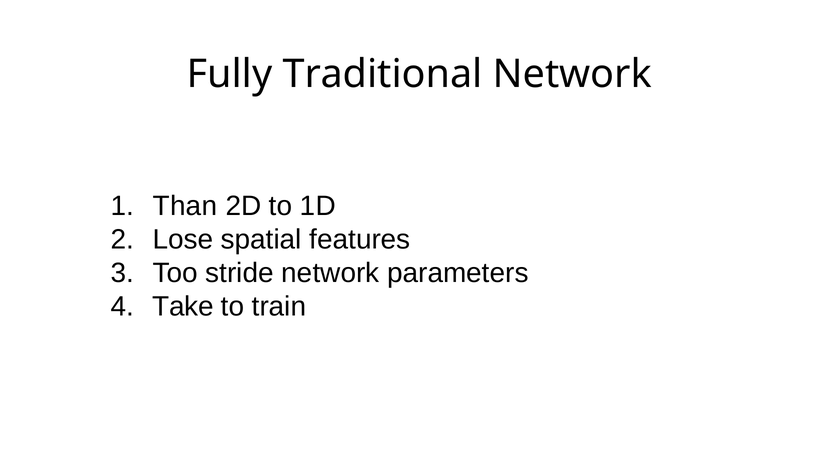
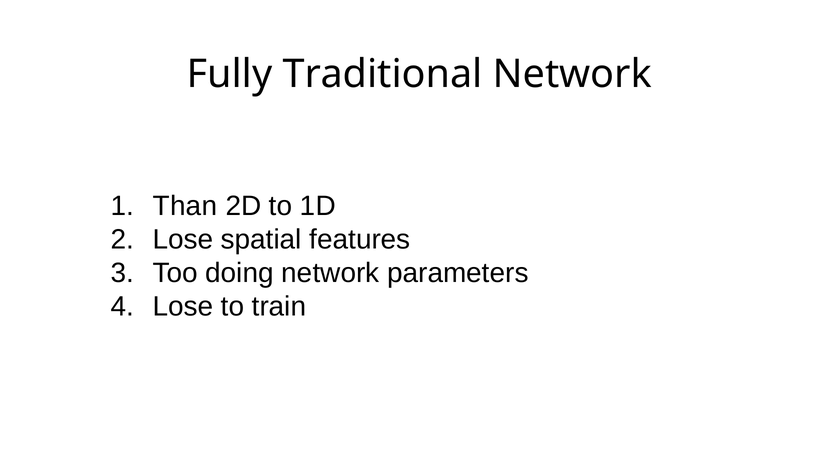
stride: stride -> doing (240, 273)
Take: Take -> Lose (183, 307)
